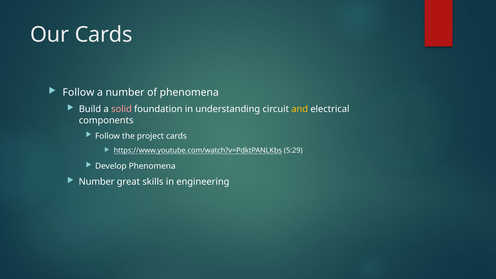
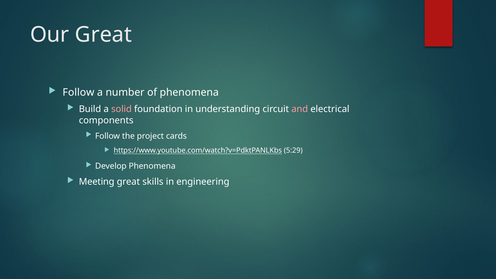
Our Cards: Cards -> Great (103, 35)
and colour: yellow -> pink (300, 109)
Number: Number -> Meeting (97, 182)
